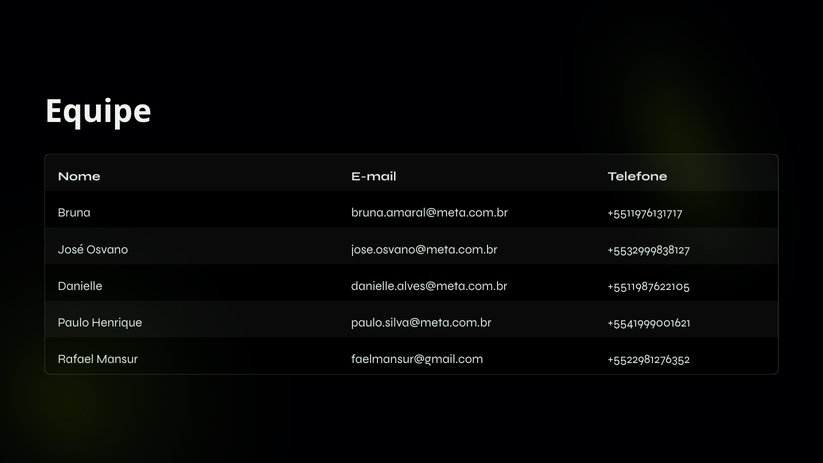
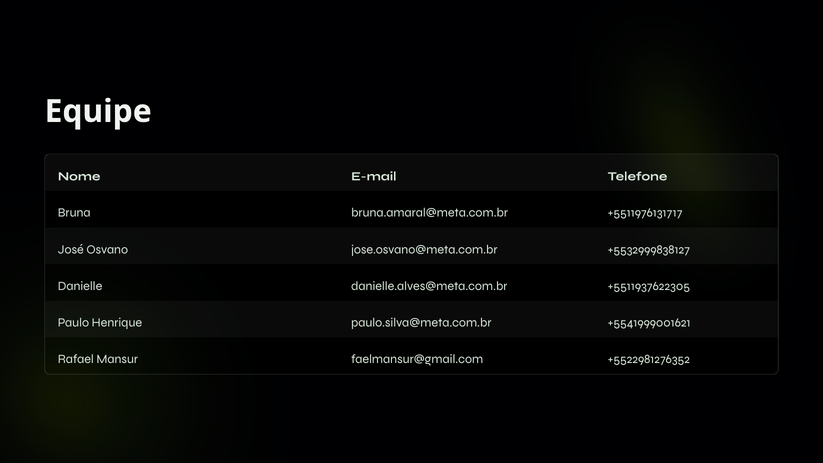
+5511987622105: +5511987622105 -> +5511937622305 (649, 286)
